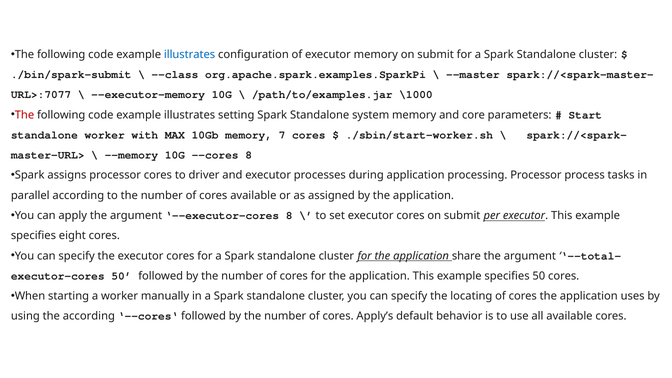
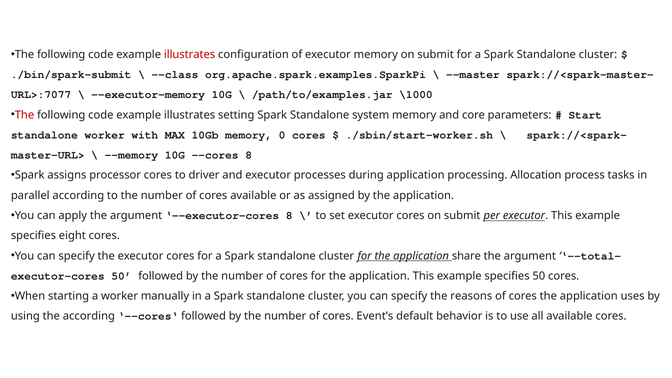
illustrates colour: blue -> red (190, 54)
7: 7 -> 0 (282, 135)
processing Processor: Processor -> Allocation (536, 175)
locating: locating -> reasons (471, 296)
Apply’s: Apply’s -> Event’s (375, 316)
